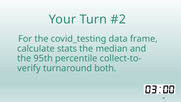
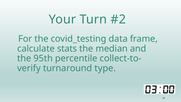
both: both -> type (105, 68)
